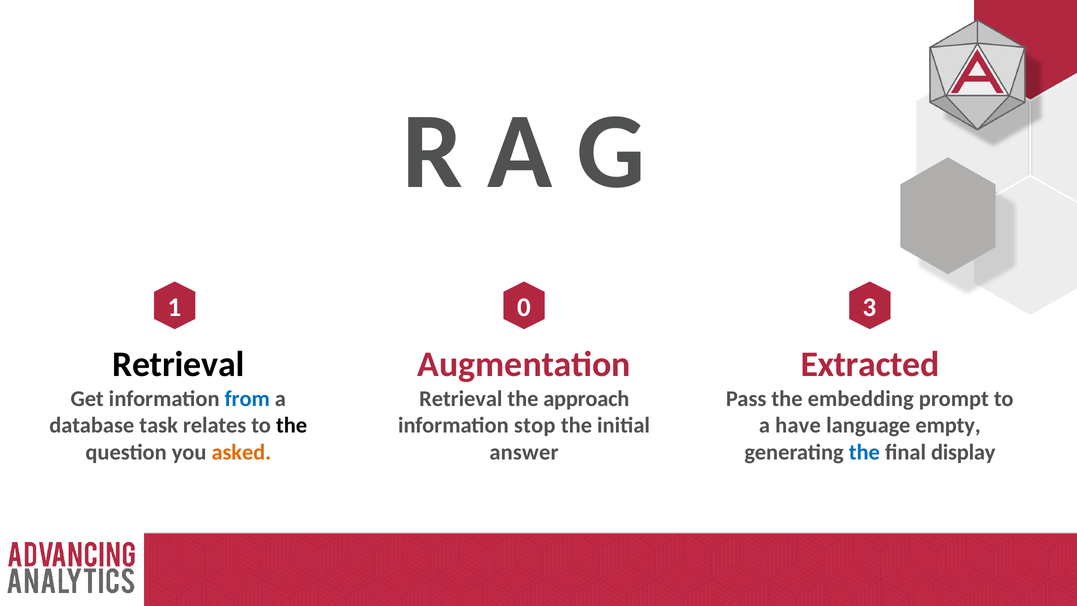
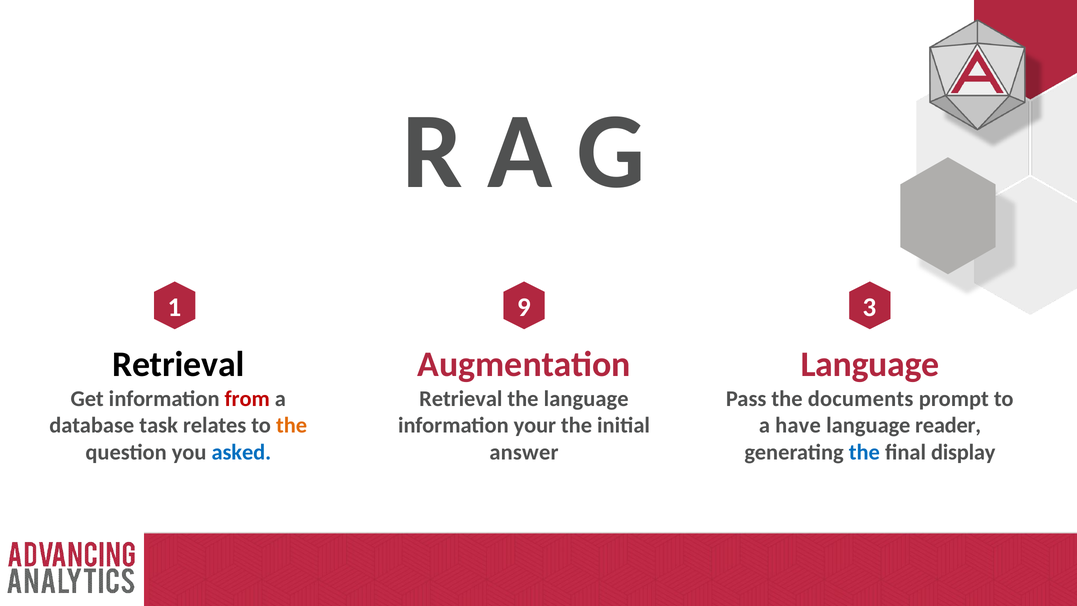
0: 0 -> 9 (524, 307)
Extracted: Extracted -> Language (870, 364)
from colour: blue -> red (247, 398)
the approach: approach -> language (586, 398)
embedding: embedding -> documents (861, 398)
the colour: black -> orange (292, 425)
stop: stop -> your (535, 425)
empty: empty -> reader (948, 425)
asked colour: orange -> blue (241, 452)
